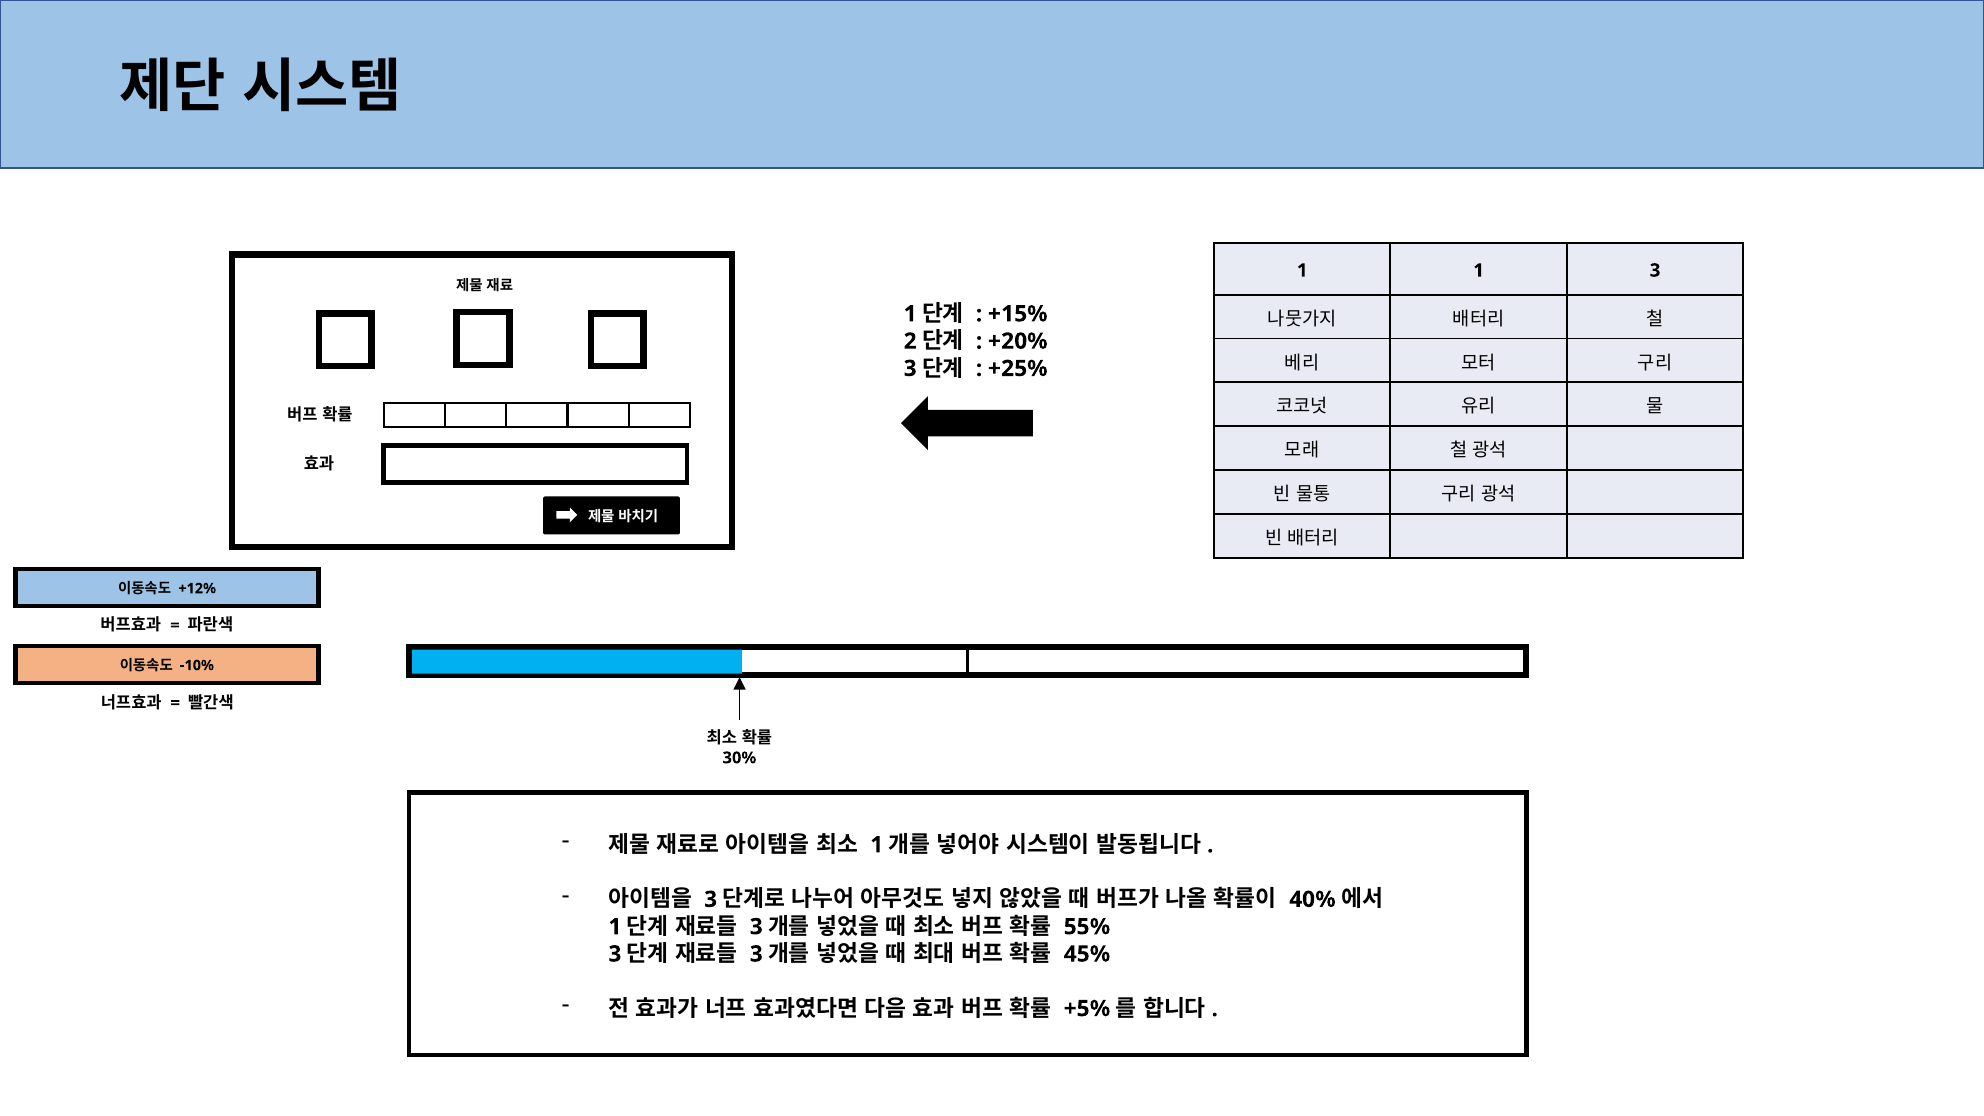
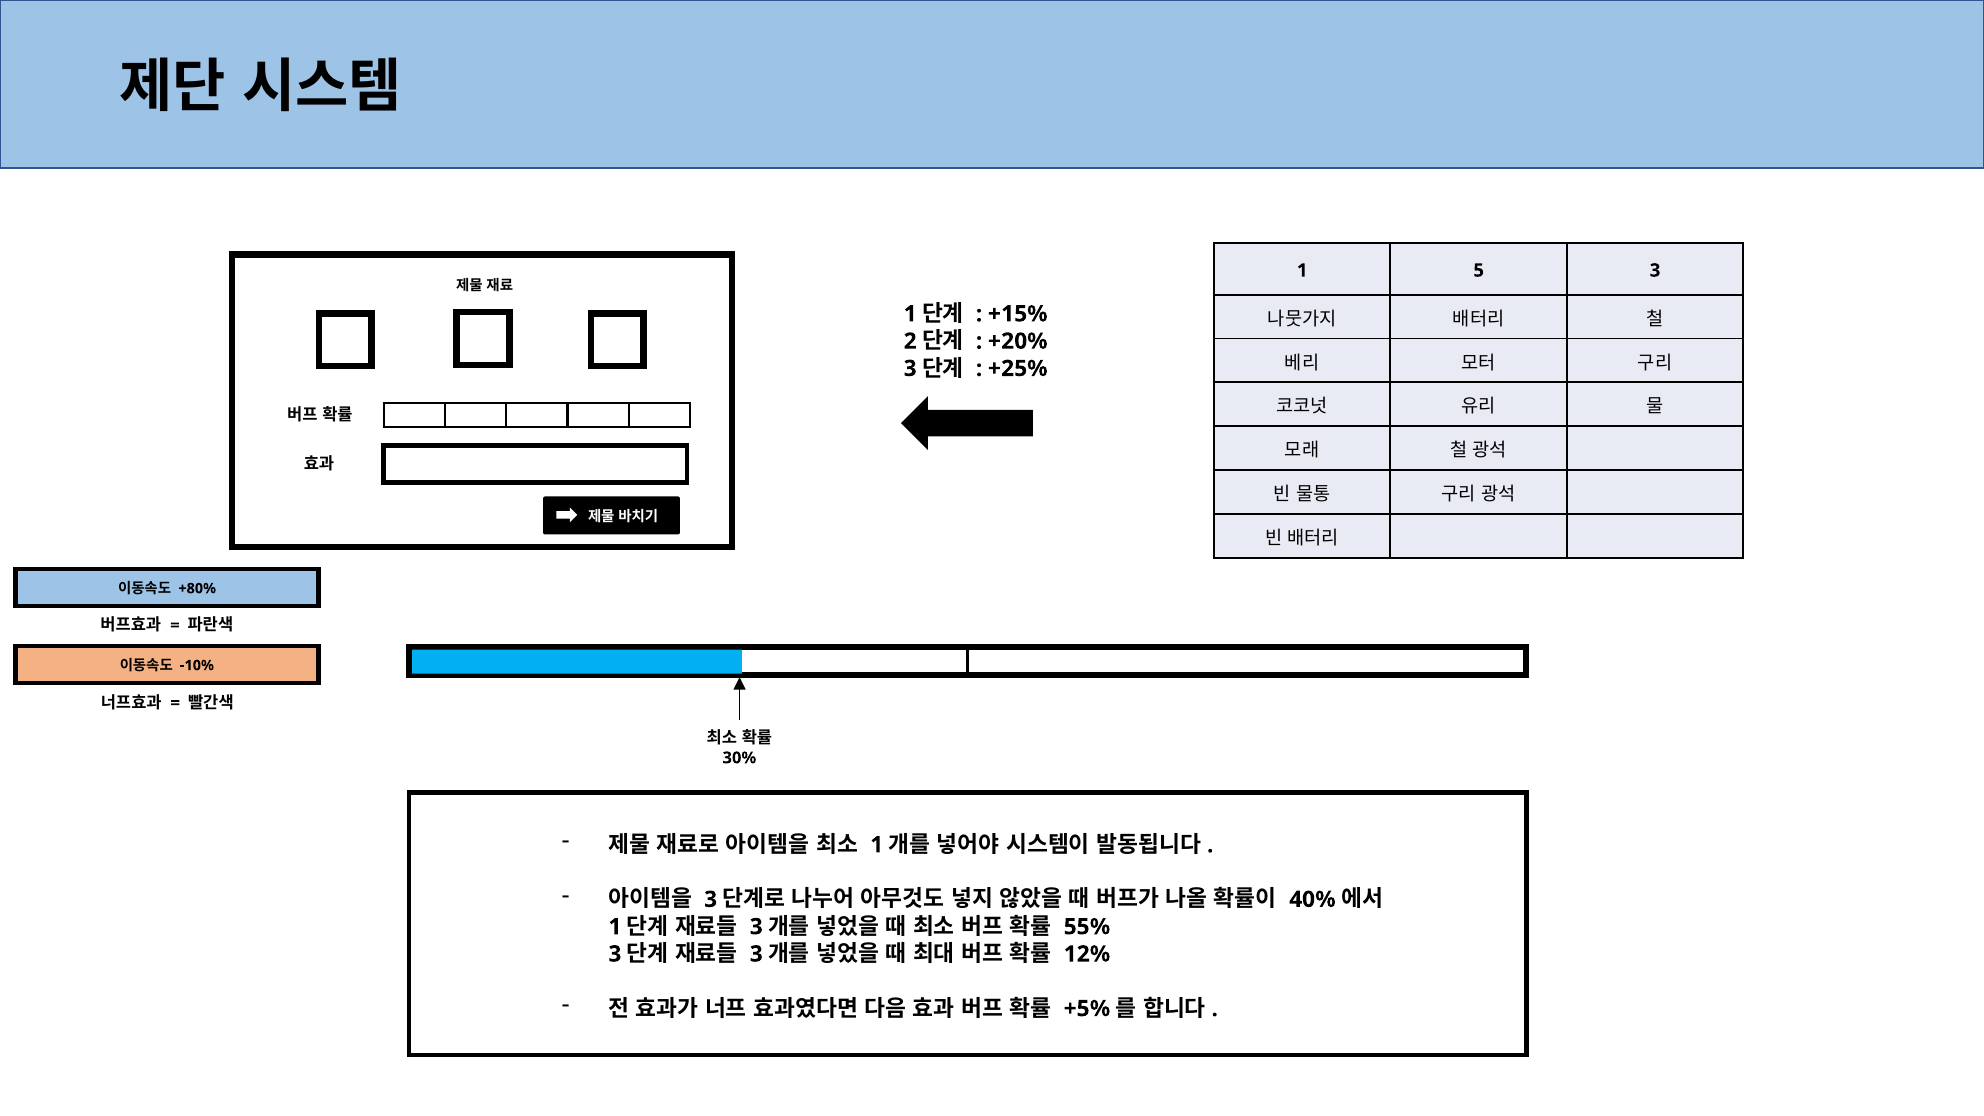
1 1: 1 -> 5 (1479, 270)
+12%: +12% -> +80% (197, 588)
45%: 45% -> 12% (1087, 954)
